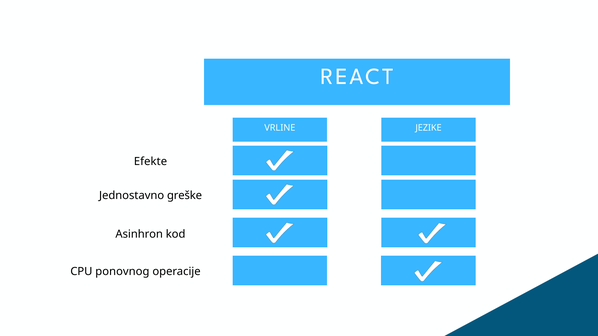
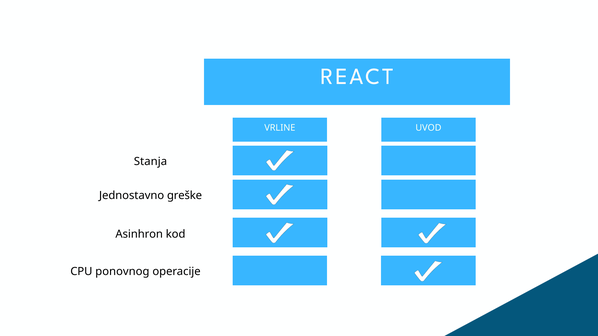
JEZIKE: JEZIKE -> UVOD (428, 128)
Efekte: Efekte -> Stanja (150, 162)
